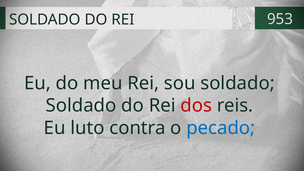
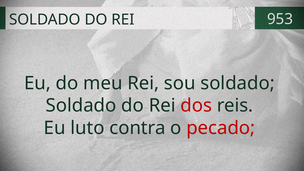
pecado colour: blue -> red (221, 128)
